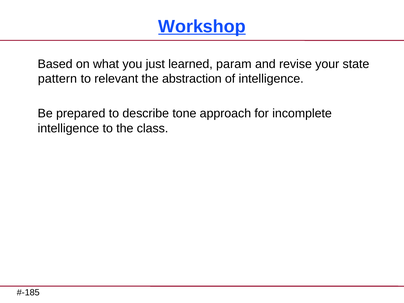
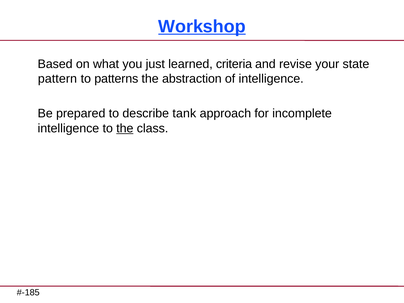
param: param -> criteria (234, 64)
relevant: relevant -> patterns (116, 79)
tone: tone -> tank (184, 113)
the underline: none -> present (125, 128)
